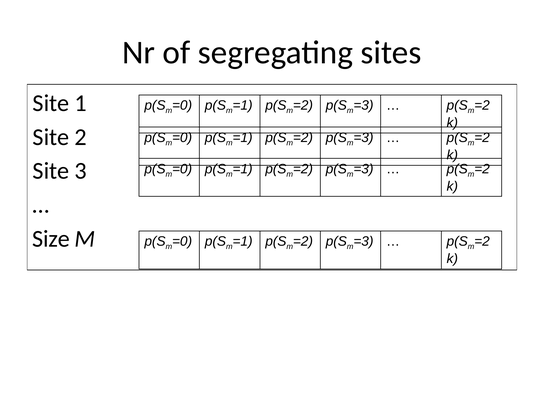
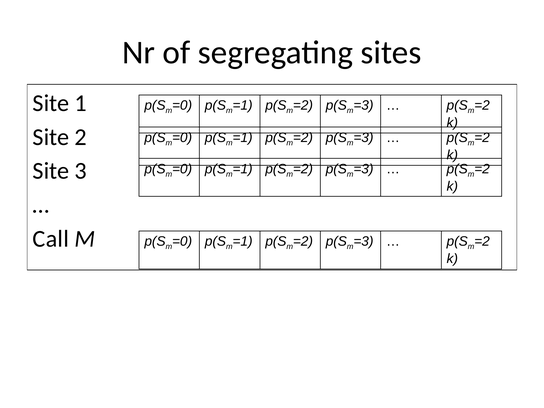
Size: Size -> Call (51, 239)
